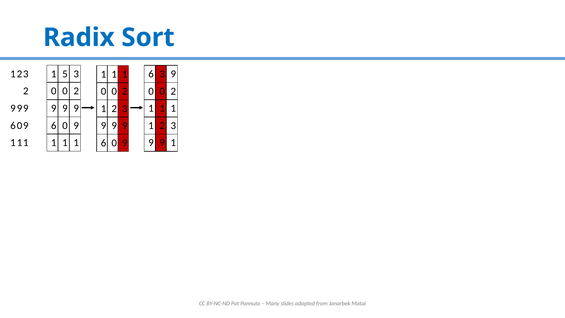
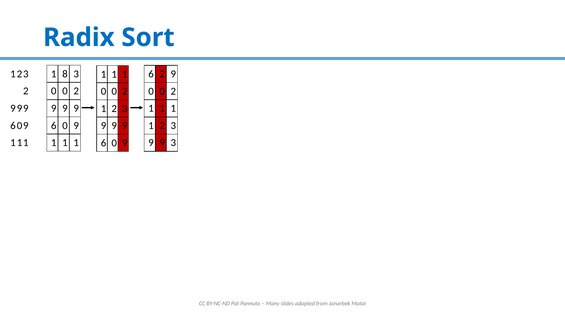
5: 5 -> 8 (65, 74)
6 3: 3 -> 2 (162, 74)
9 9 1: 1 -> 3 (173, 143)
